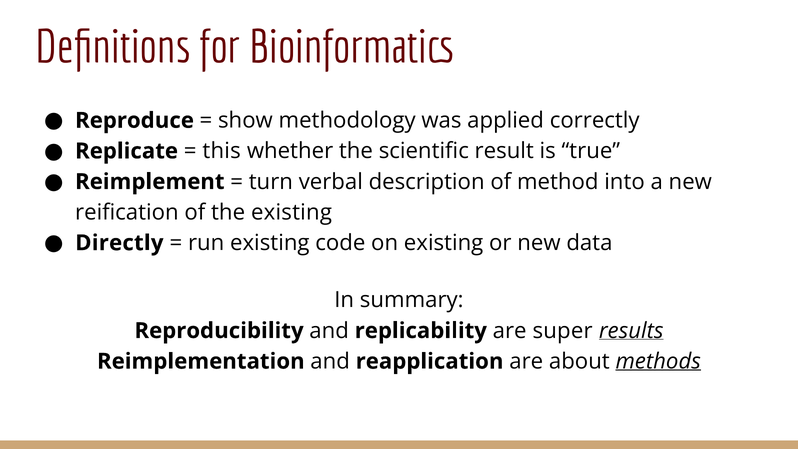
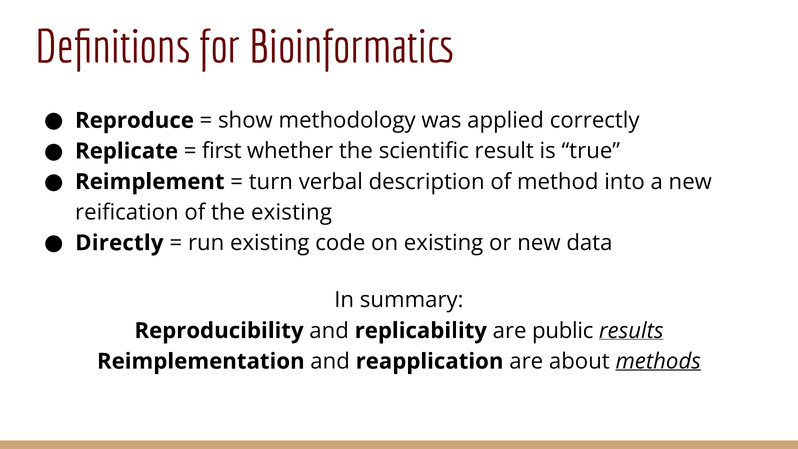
this: this -> first (222, 151)
super: super -> public (563, 331)
